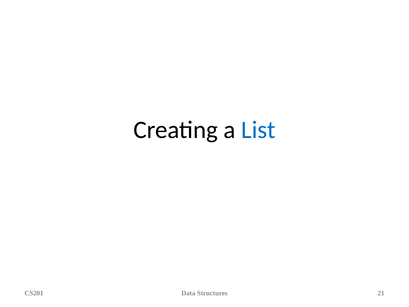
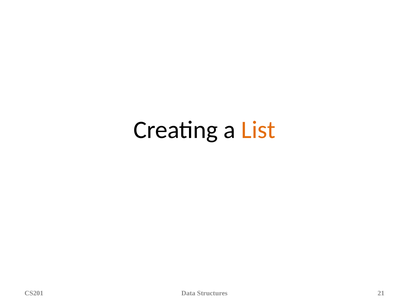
List colour: blue -> orange (258, 130)
